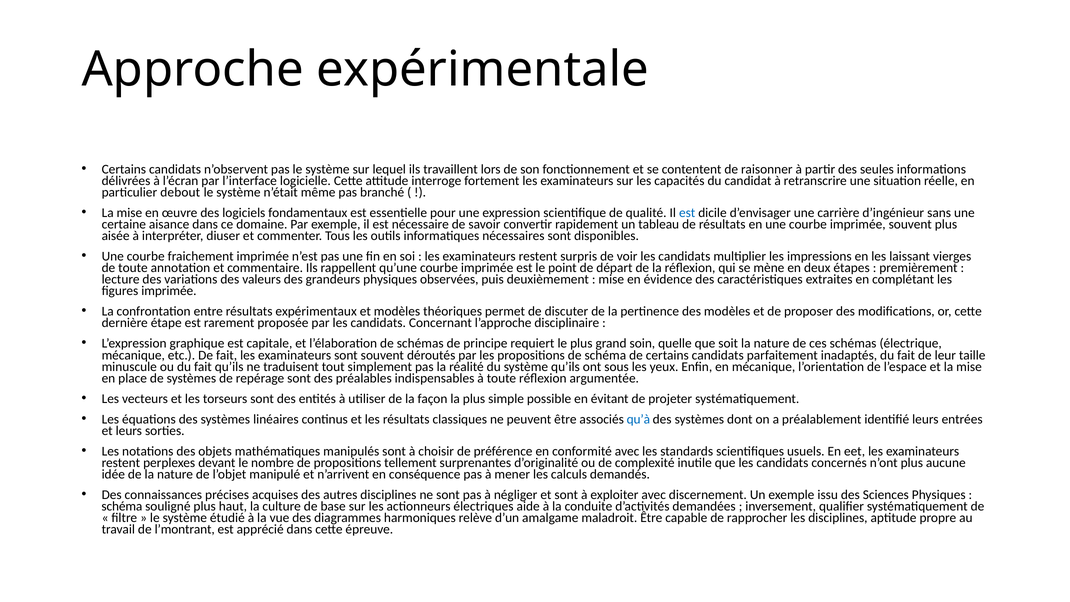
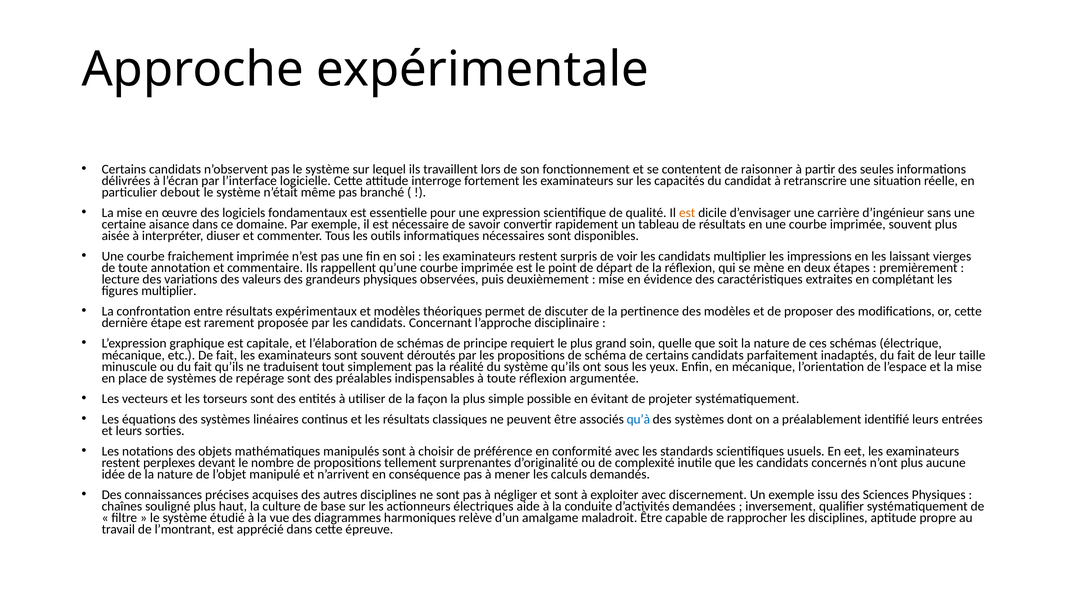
est colour: blue -> orange (687, 213)
figures imprimée: imprimée -> multiplier (169, 291)
schéma: schéma -> chaînes (122, 506)
